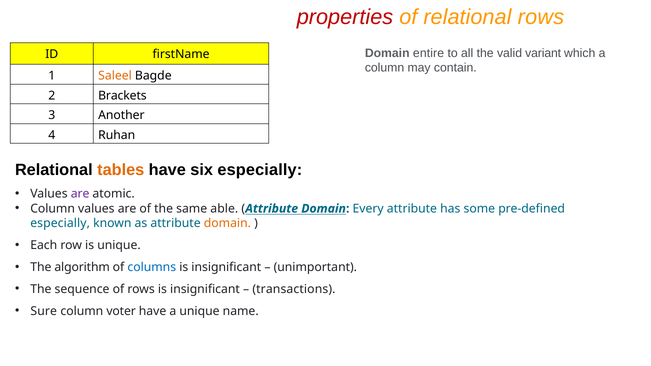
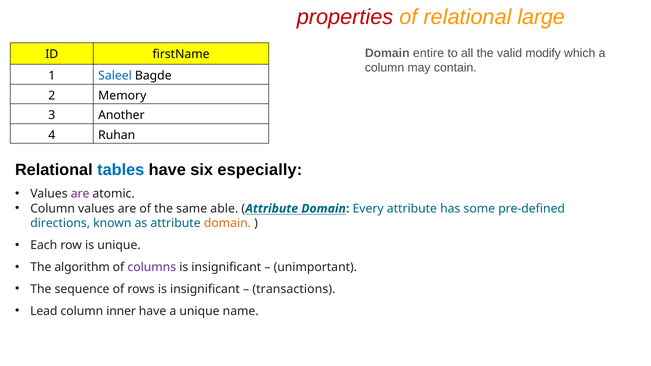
relational rows: rows -> large (541, 17)
variant: variant -> modify (543, 53)
Saleel colour: orange -> blue (115, 76)
Brackets: Brackets -> Memory (122, 96)
tables colour: orange -> blue (121, 170)
especially: especially -> directions (60, 223)
columns colour: blue -> purple (152, 267)
Sure: Sure -> Lead (44, 311)
voter: voter -> inner (121, 311)
